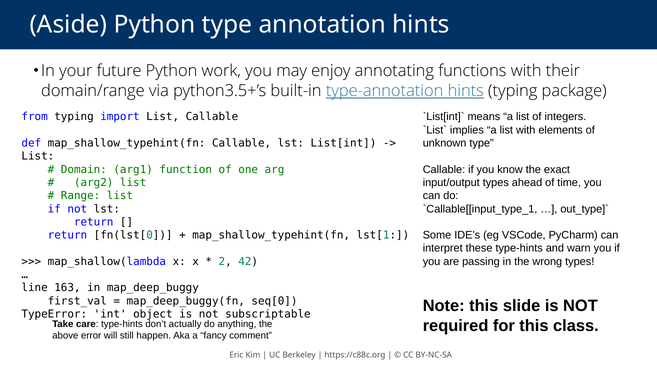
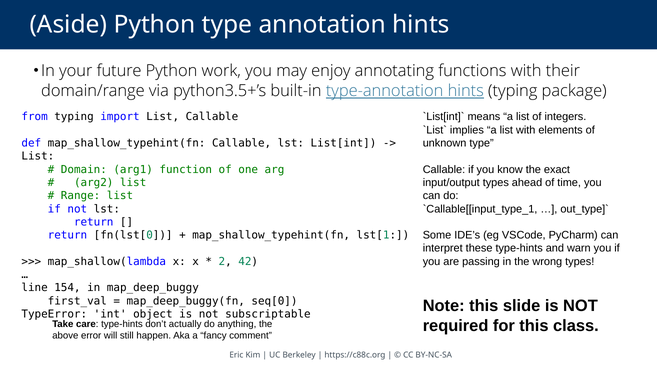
163: 163 -> 154 (67, 287)
